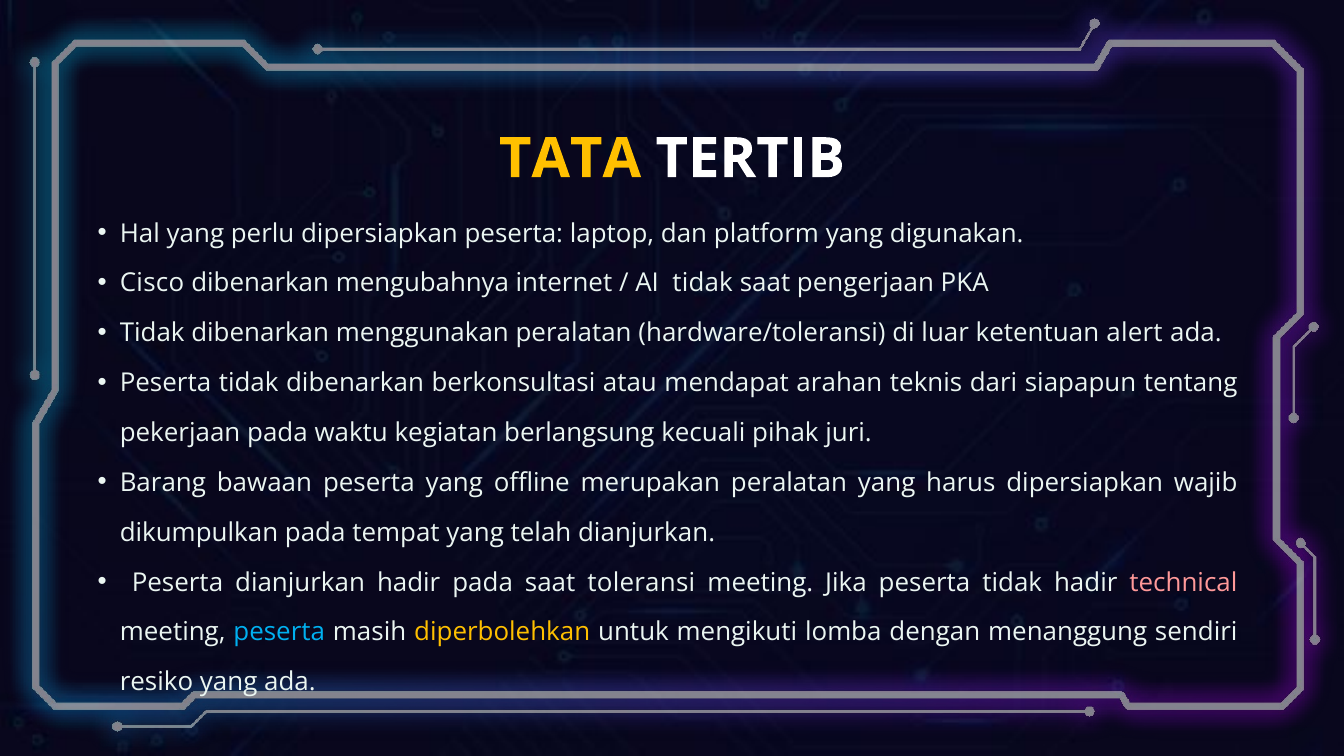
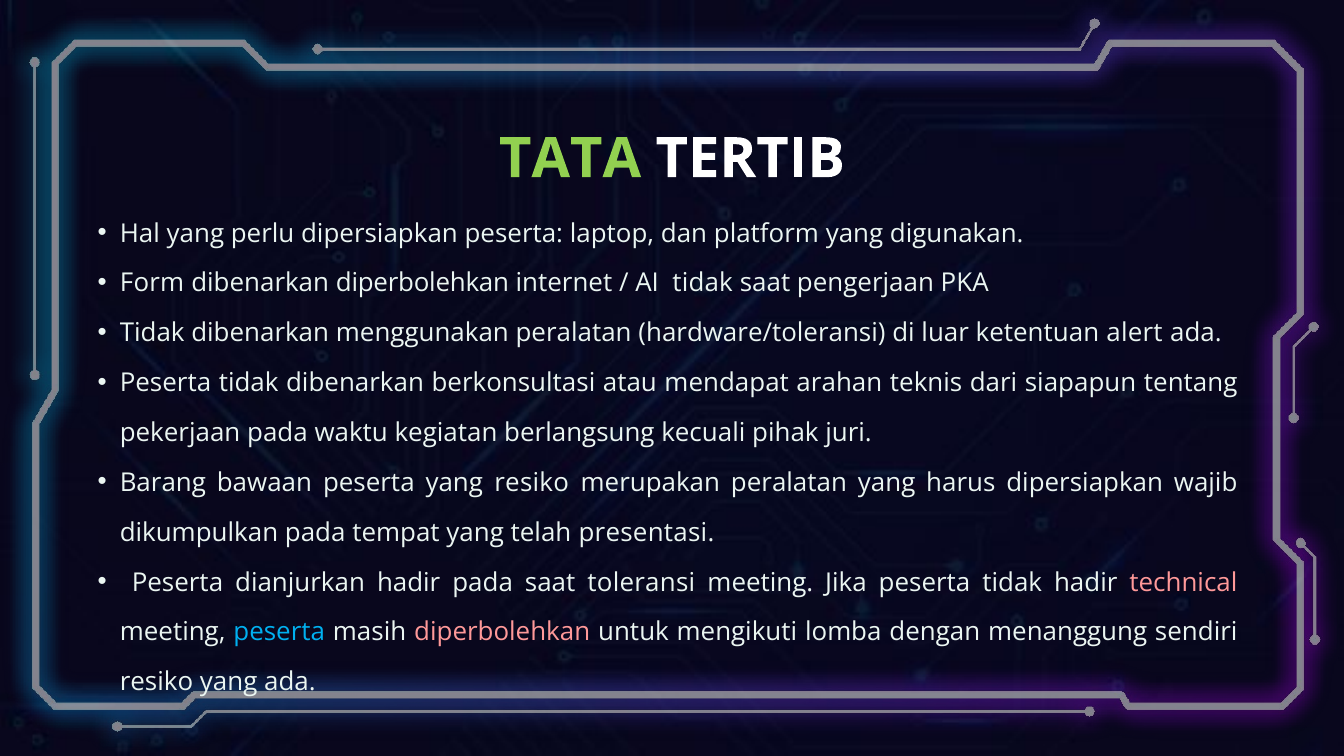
TATA colour: yellow -> light green (570, 159)
Cisco: Cisco -> Form (152, 283)
dibenarkan mengubahnya: mengubahnya -> diperbolehkan (422, 283)
yang offline: offline -> resiko (532, 483)
telah dianjurkan: dianjurkan -> presentasi (646, 533)
diperbolehkan colour: yellow -> pink (502, 632)
